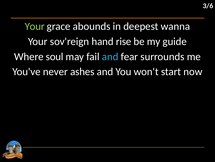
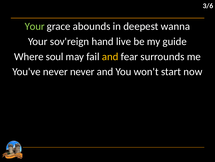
rise: rise -> live (124, 41)
and colour: light blue -> yellow (110, 56)
never ashes: ashes -> never (82, 71)
